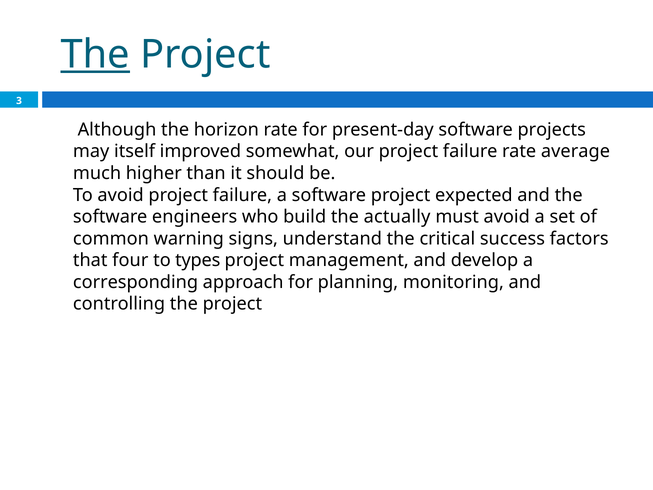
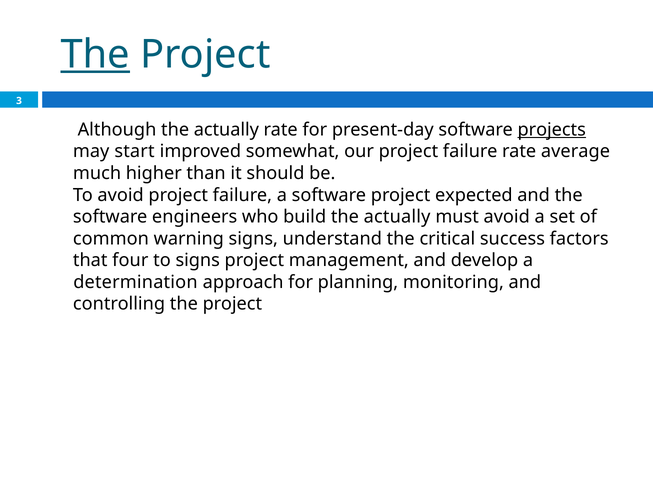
Although the horizon: horizon -> actually (226, 130)
projects underline: none -> present (552, 130)
itself: itself -> start (134, 151)
to types: types -> signs (198, 260)
corresponding: corresponding -> determination (135, 282)
